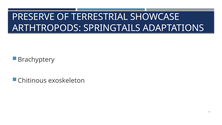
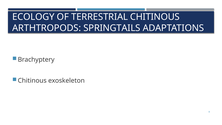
PRESERVE: PRESERVE -> ECOLOGY (33, 17)
TERRESTRIAL SHOWCASE: SHOWCASE -> CHITINOUS (155, 17)
